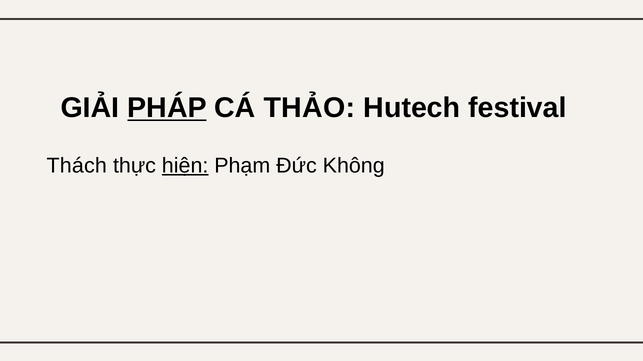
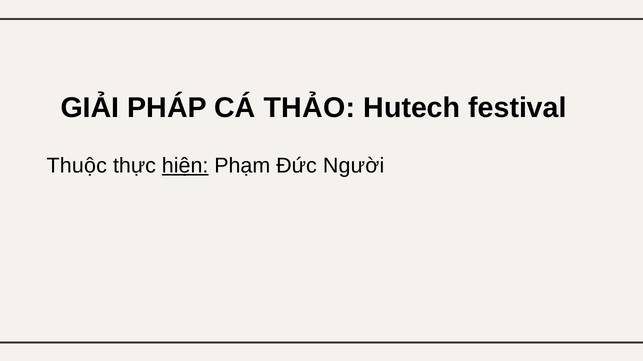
PHÁP underline: present -> none (167, 108)
Thách: Thách -> Thuộc (77, 166)
Không: Không -> Người (354, 166)
